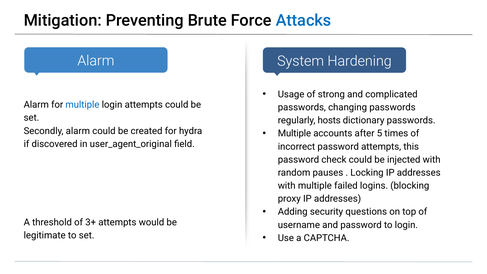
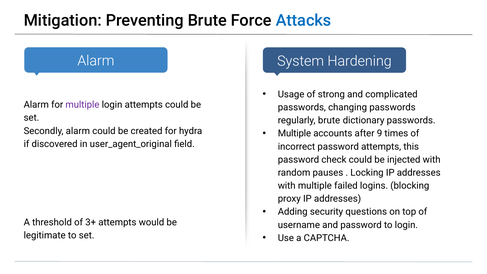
multiple colour: blue -> purple (82, 105)
regularly hosts: hosts -> brute (329, 120)
5: 5 -> 9 (380, 133)
